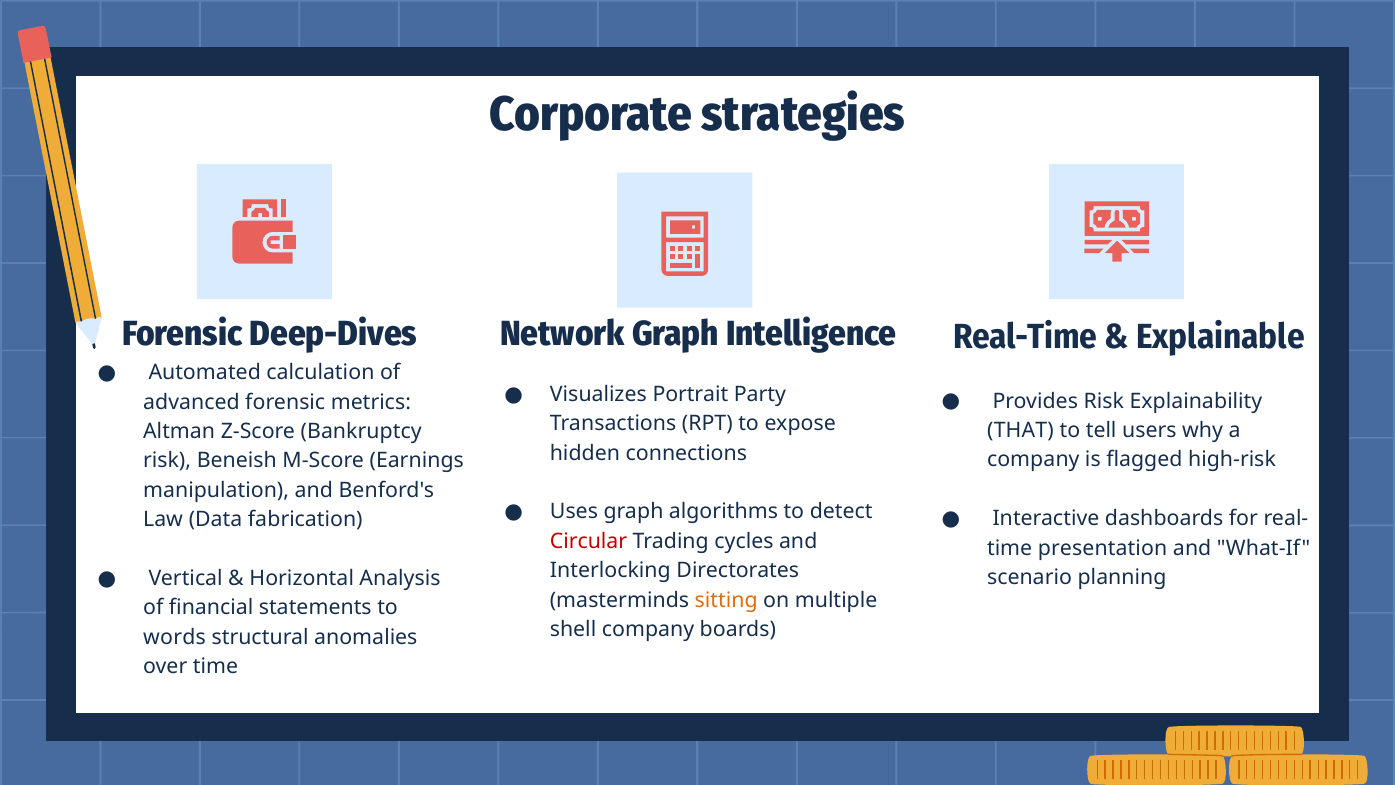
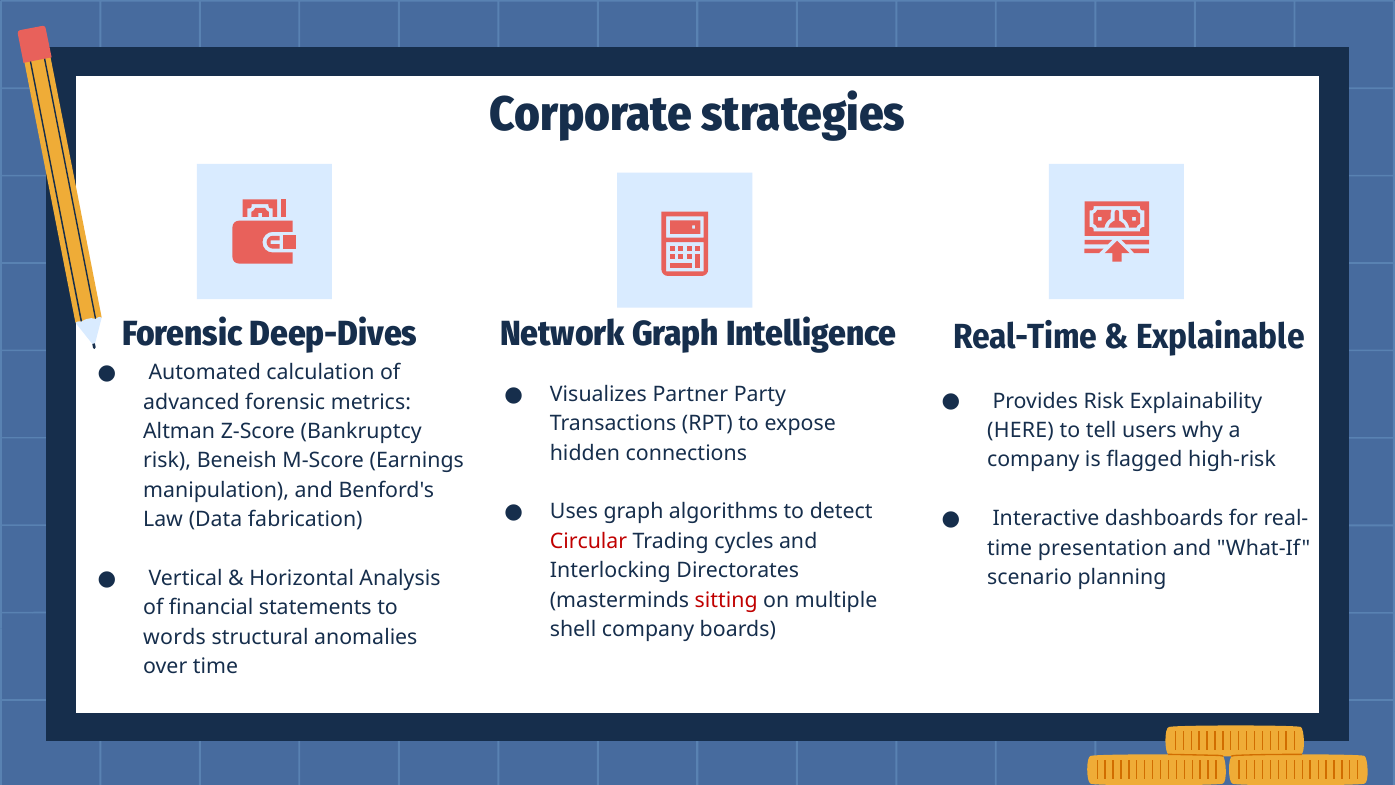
Portrait: Portrait -> Partner (690, 394)
THAT: THAT -> HERE (1020, 430)
sitting colour: orange -> red (726, 600)
